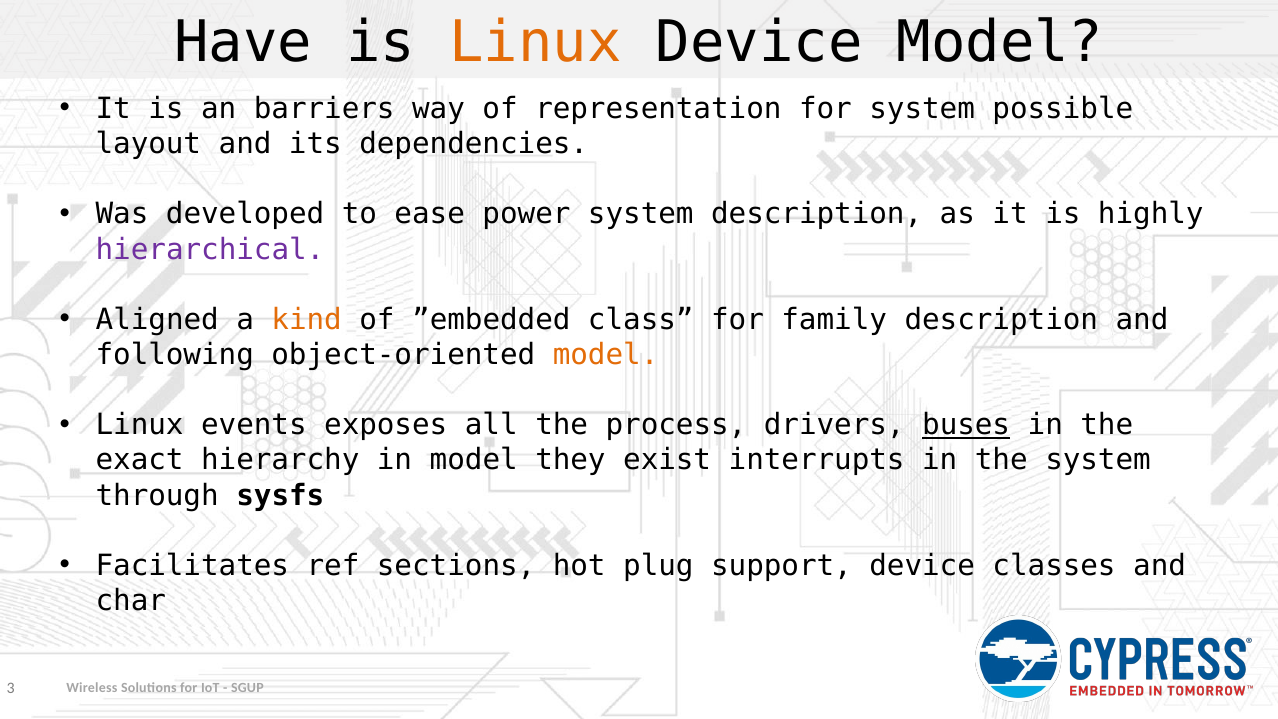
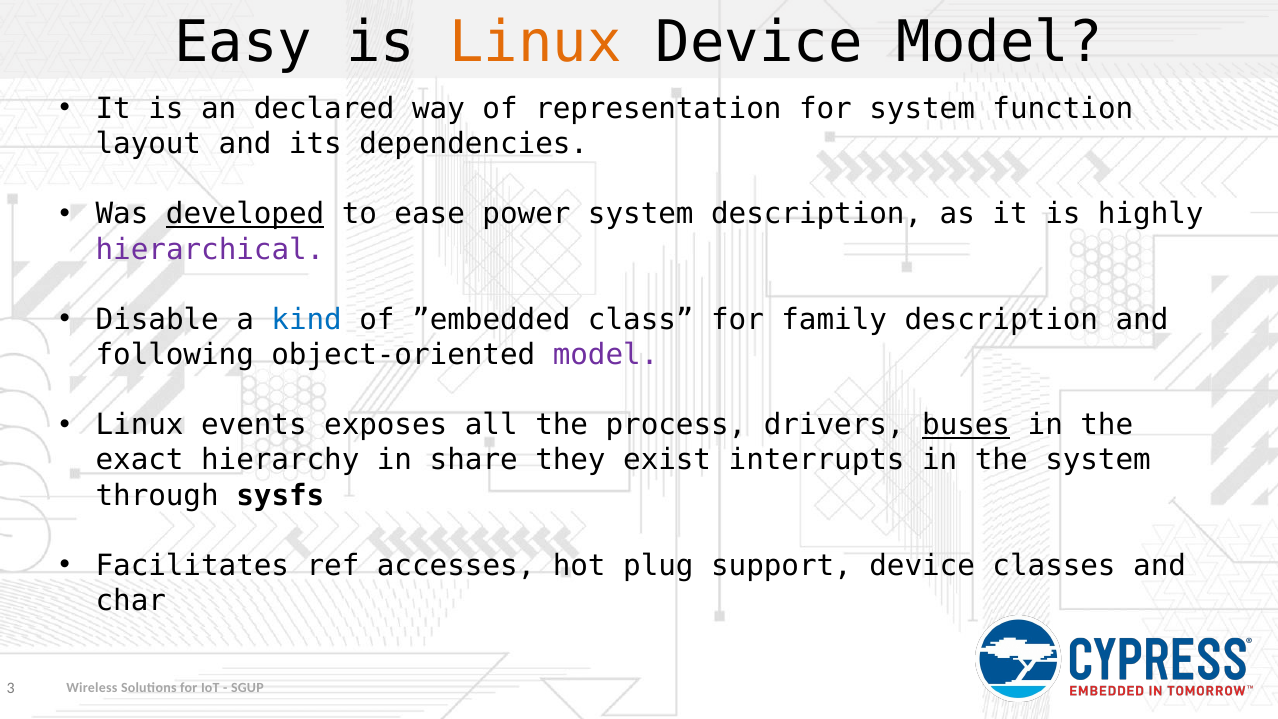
Have: Have -> Easy (243, 43)
barriers: barriers -> declared (324, 109)
possible: possible -> function (1063, 109)
developed underline: none -> present (245, 214)
Aligned: Aligned -> Disable (157, 320)
kind colour: orange -> blue (307, 320)
model colour: orange -> purple (606, 355)
in model: model -> share (474, 460)
sections: sections -> accesses (456, 566)
